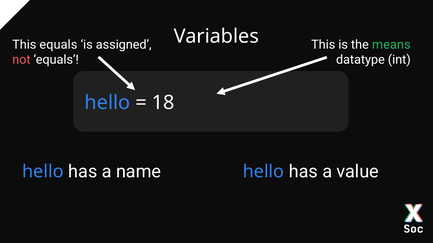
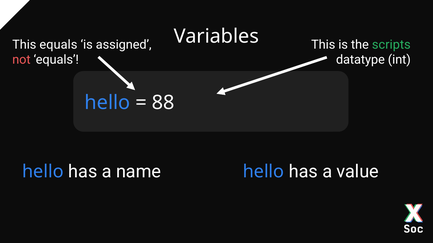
means: means -> scripts (391, 45)
18: 18 -> 88 (163, 103)
